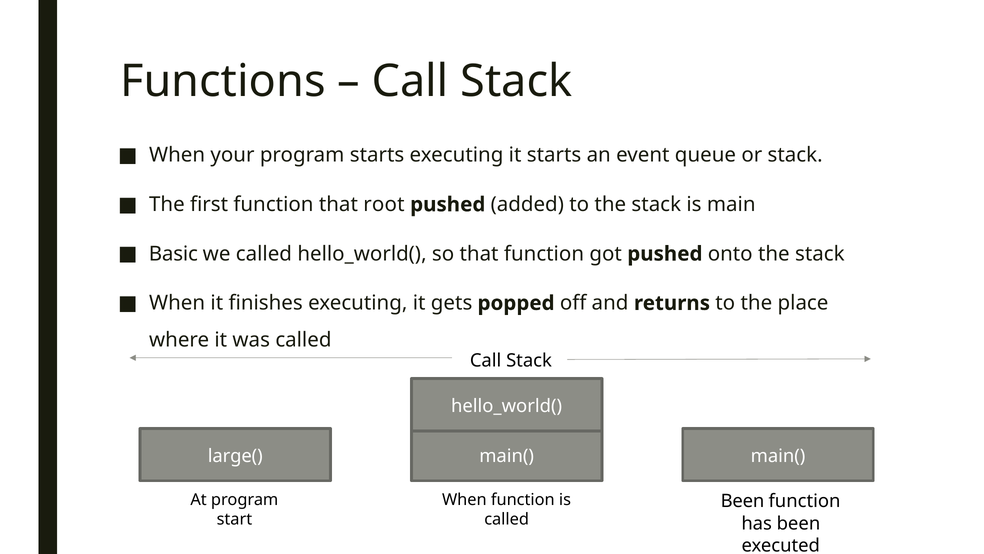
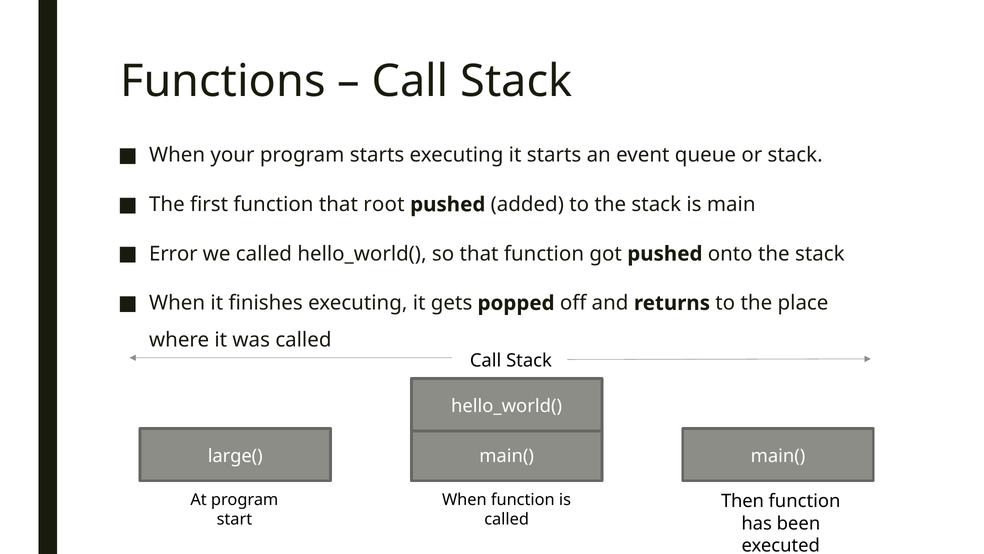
Basic: Basic -> Error (173, 254)
Been: Been -> Then (742, 501)
